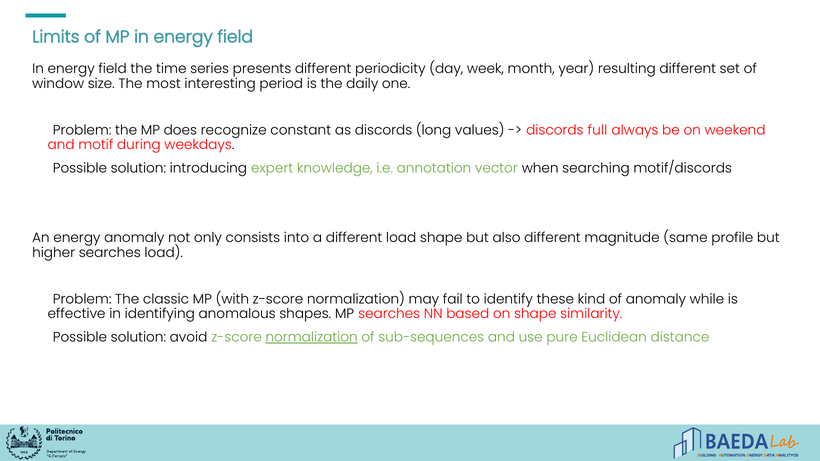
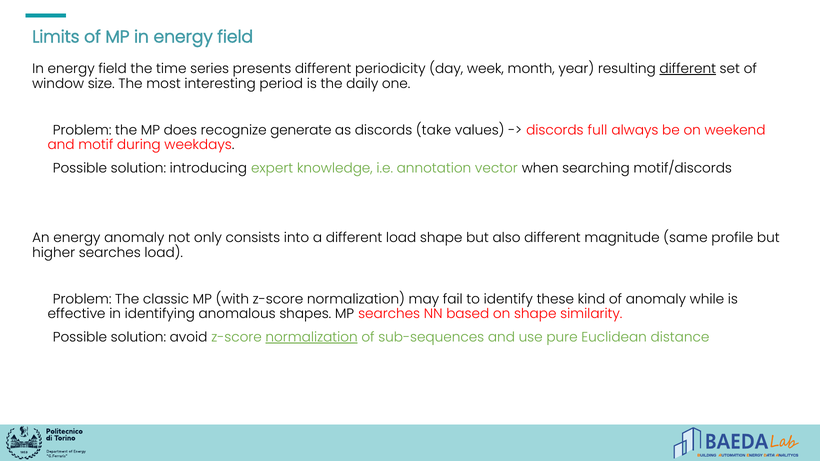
different underline: none -> present (688, 69)
constant: constant -> generate (301, 130)
long: long -> take (434, 130)
